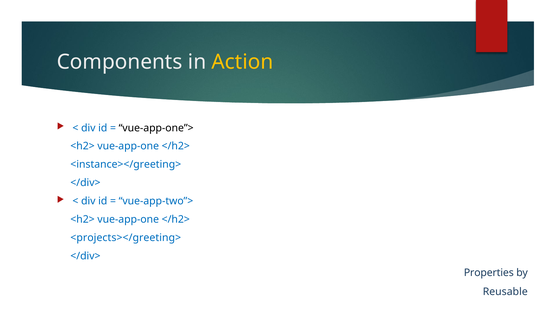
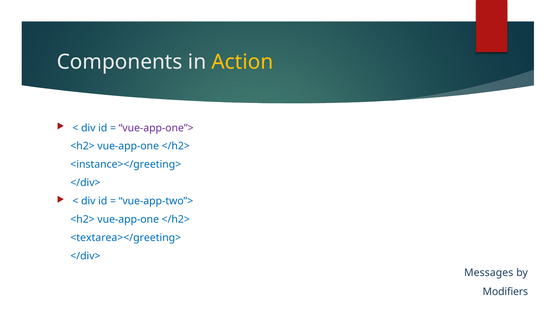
vue-app-one”> colour: black -> purple (156, 128)
<projects></greeting>: <projects></greeting> -> <textarea></greeting> (126, 238)
Properties: Properties -> Messages (489, 273)
Reusable: Reusable -> Modifiers (505, 291)
